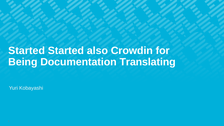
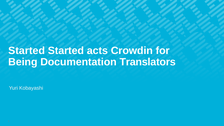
also: also -> acts (97, 51)
Translating: Translating -> Translators (148, 62)
